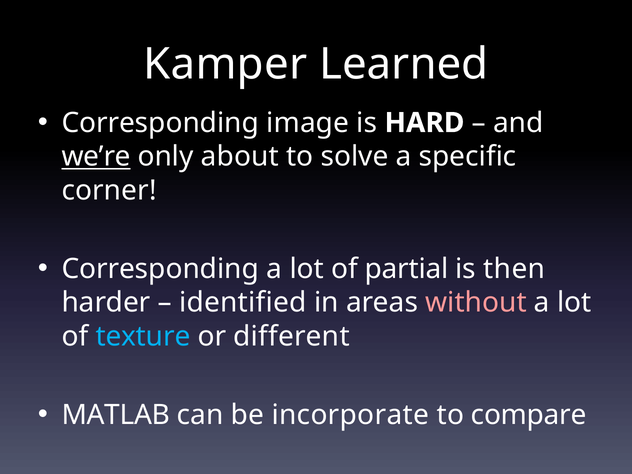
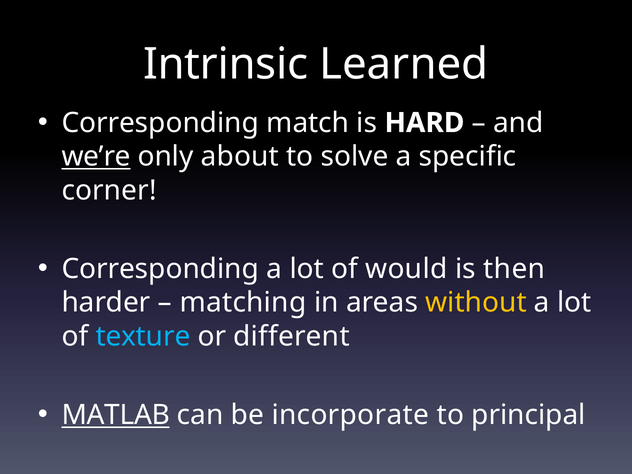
Kamper: Kamper -> Intrinsic (226, 64)
image: image -> match (308, 123)
partial: partial -> would (406, 269)
identified: identified -> matching (243, 303)
without colour: pink -> yellow (476, 303)
MATLAB underline: none -> present (116, 415)
compare: compare -> principal (529, 415)
